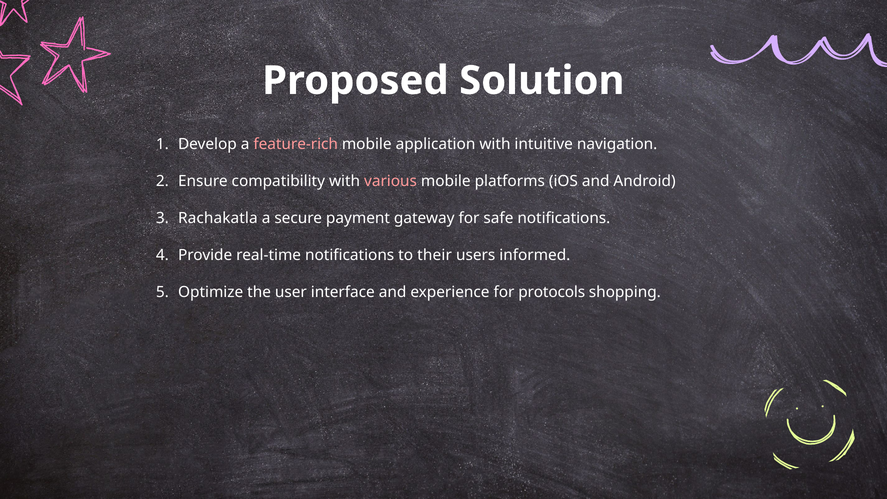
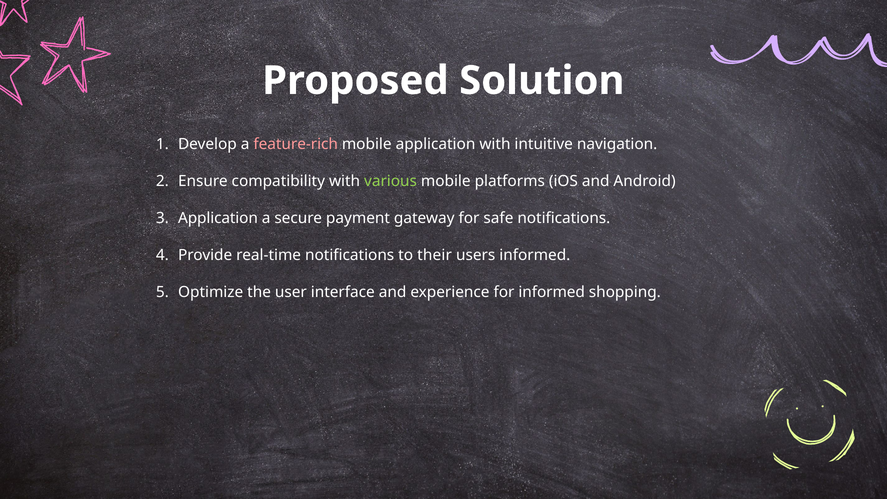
various colour: pink -> light green (391, 181)
Rachakatla: Rachakatla -> Application (218, 218)
for protocols: protocols -> informed (552, 292)
